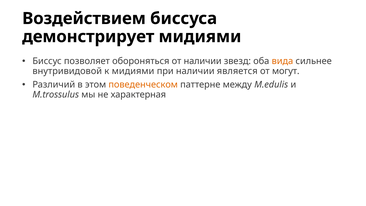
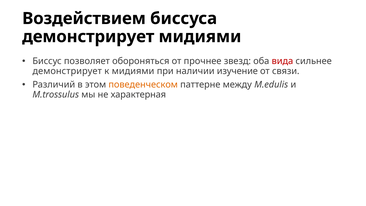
от наличии: наличии -> прочнее (203, 61)
вида colour: orange -> red (282, 61)
внутривидовой: внутривидовой -> демонстрирует (67, 71)
является: является -> изучение (237, 71)
могут: могут -> связи (286, 71)
